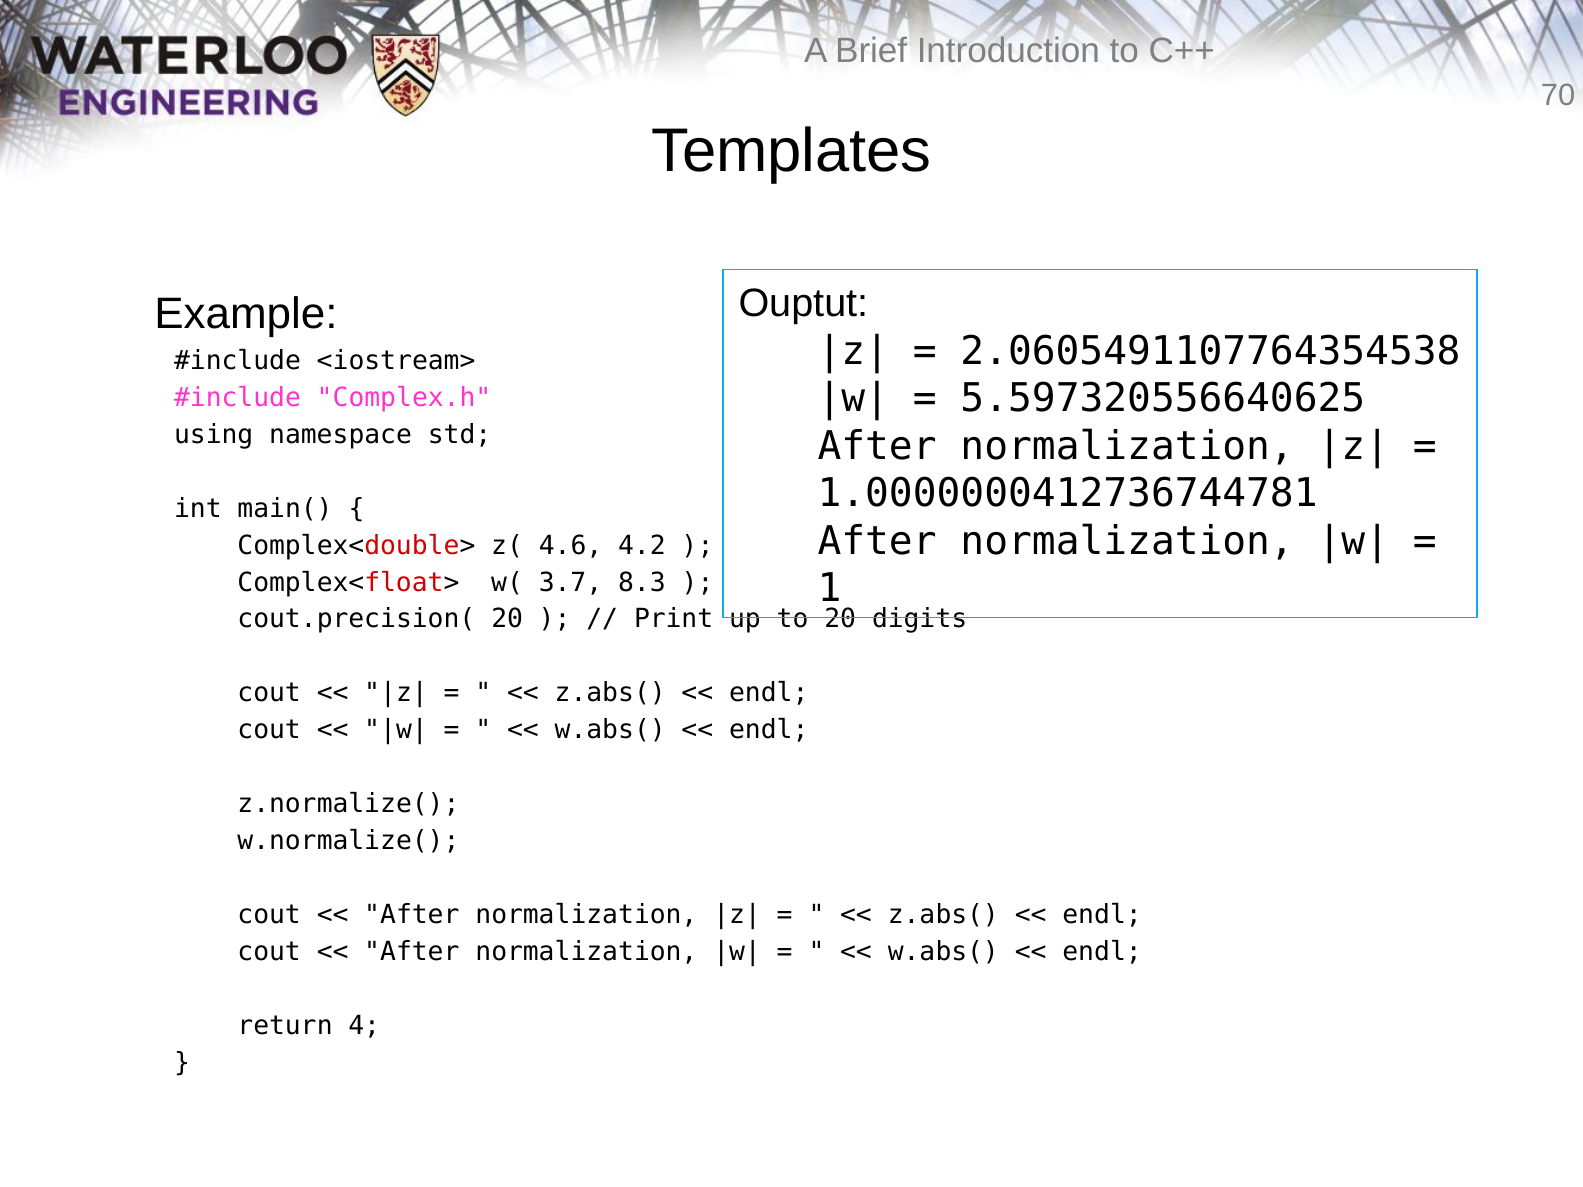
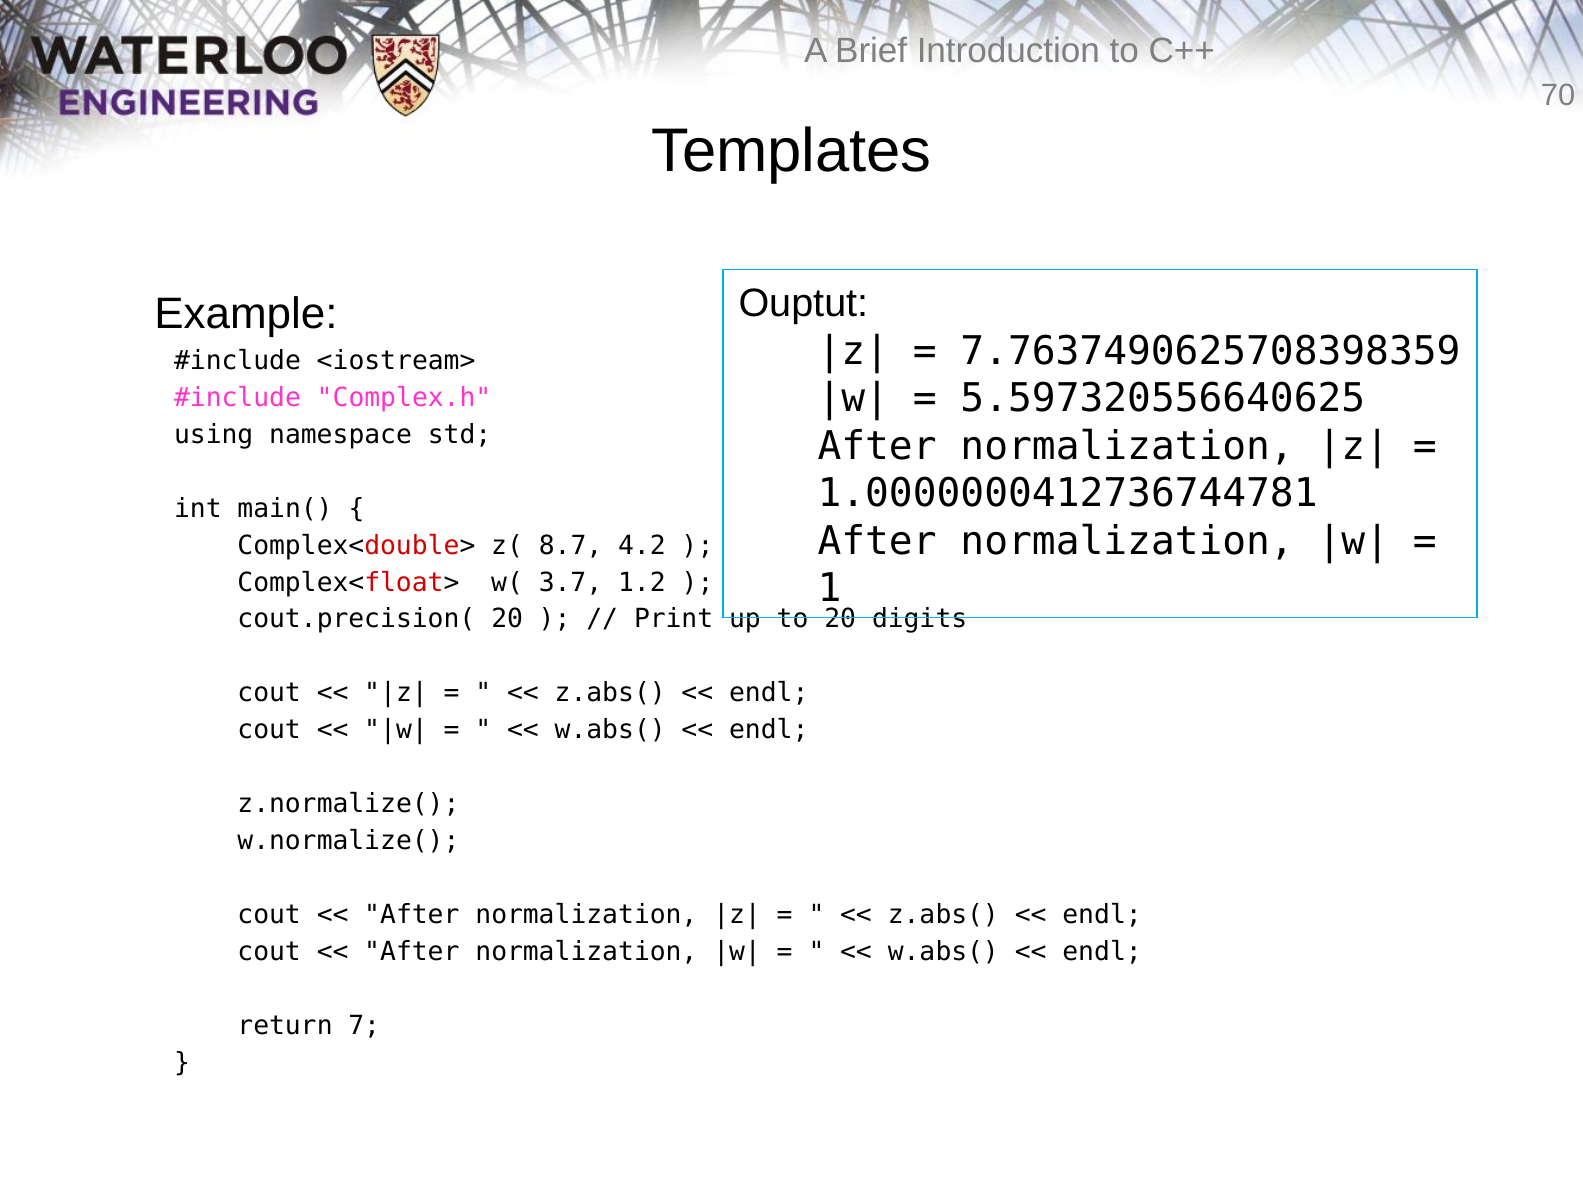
2.0605491107764354538: 2.0605491107764354538 -> 7.7637490625708398359 (1210, 351)
4.6: 4.6 -> 8.7 (571, 545)
8.3: 8.3 -> 1.2 (642, 582)
4: 4 -> 7 (364, 1026)
